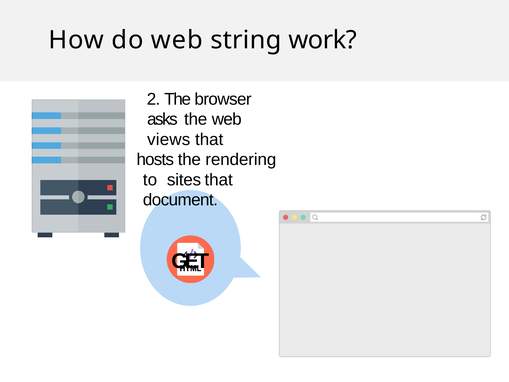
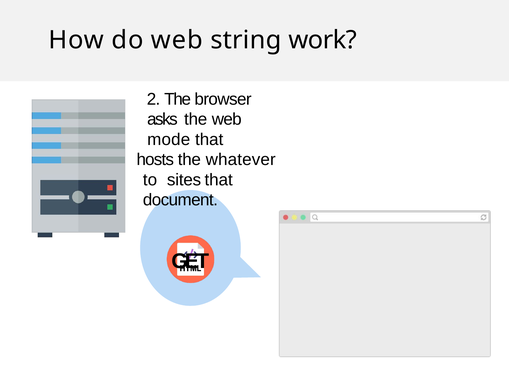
views: views -> mode (169, 139)
rendering: rendering -> whatever (241, 160)
